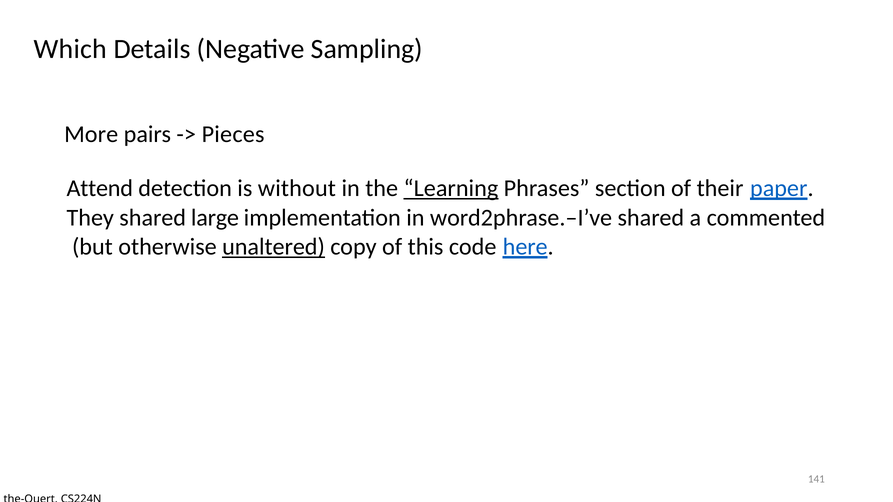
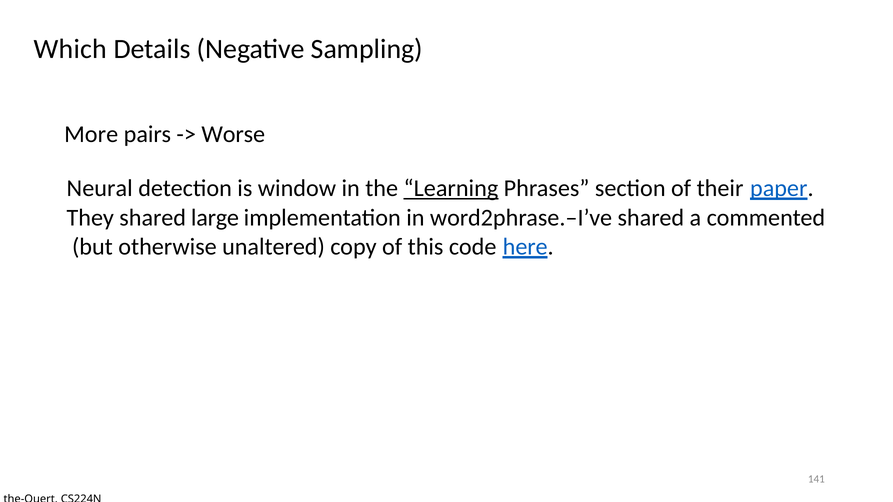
Pieces: Pieces -> Worse (233, 134)
Attend: Attend -> Neural (100, 188)
without: without -> window (297, 188)
unaltered underline: present -> none (274, 247)
